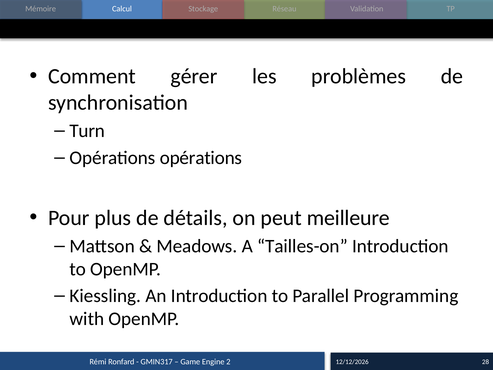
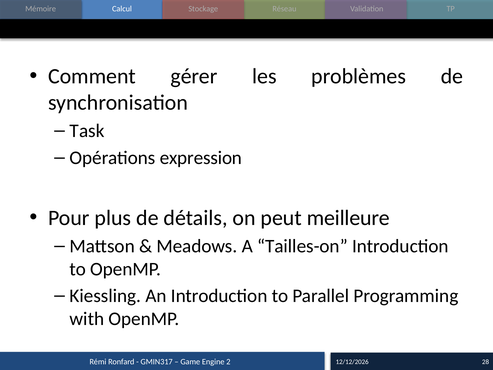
Turn: Turn -> Task (87, 131)
Opérations opérations: opérations -> expression (201, 158)
